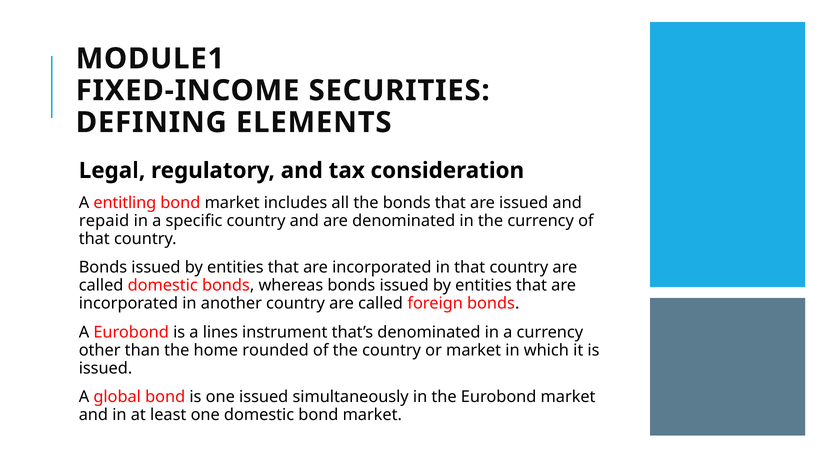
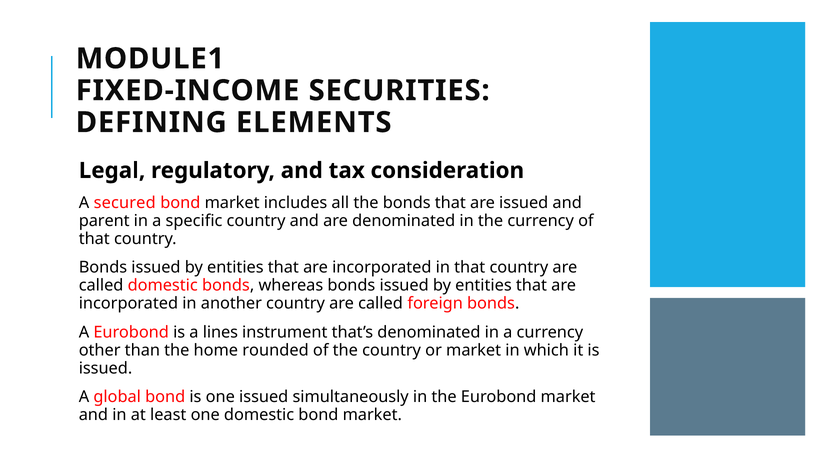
entitling: entitling -> secured (125, 203)
repaid: repaid -> parent (104, 221)
